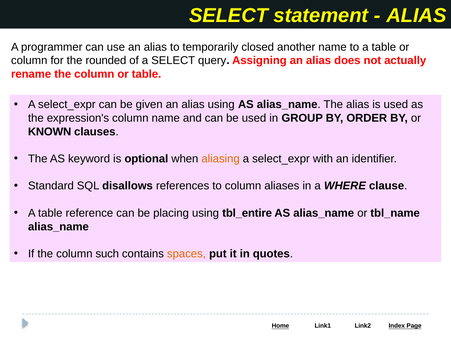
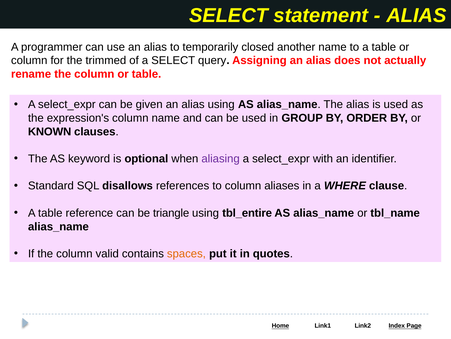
rounded: rounded -> trimmed (106, 60)
aliasing colour: orange -> purple (221, 158)
placing: placing -> triangle (171, 213)
such: such -> valid (107, 253)
